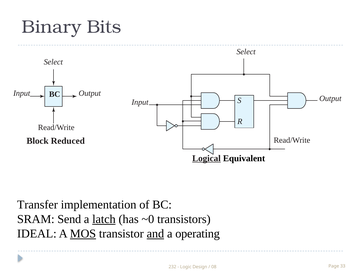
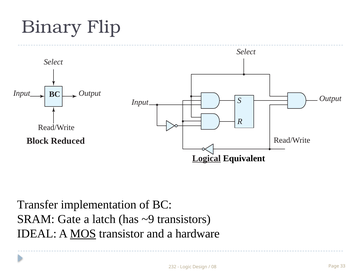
Bits: Bits -> Flip (104, 27)
Send: Send -> Gate (69, 219)
latch underline: present -> none (104, 219)
~0: ~0 -> ~9 (148, 219)
and underline: present -> none (155, 233)
operating: operating -> hardware (198, 233)
